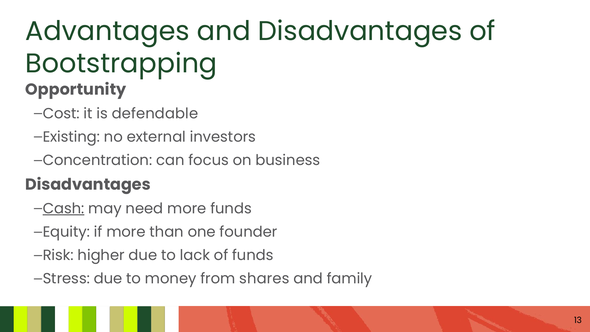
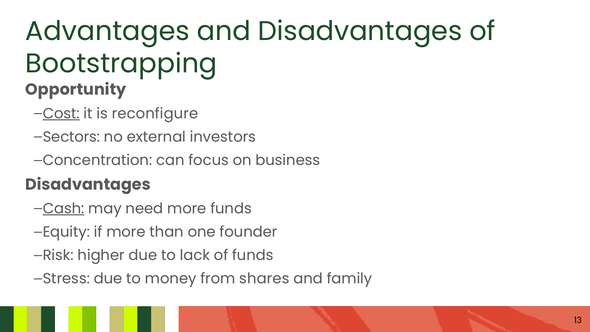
Cost underline: none -> present (61, 113)
defendable: defendable -> reconfigure (155, 113)
Existing: Existing -> Sectors (71, 137)
